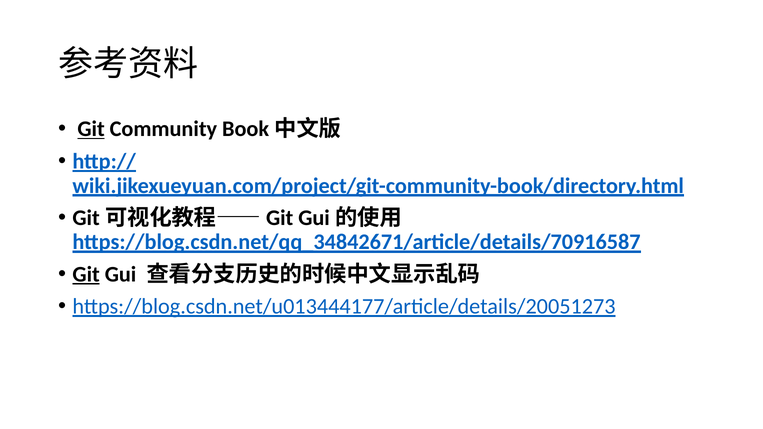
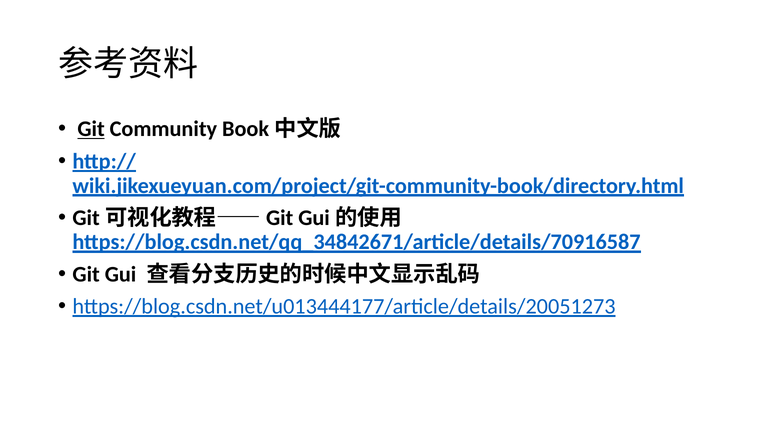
Git underline: present -> none (86, 274)
